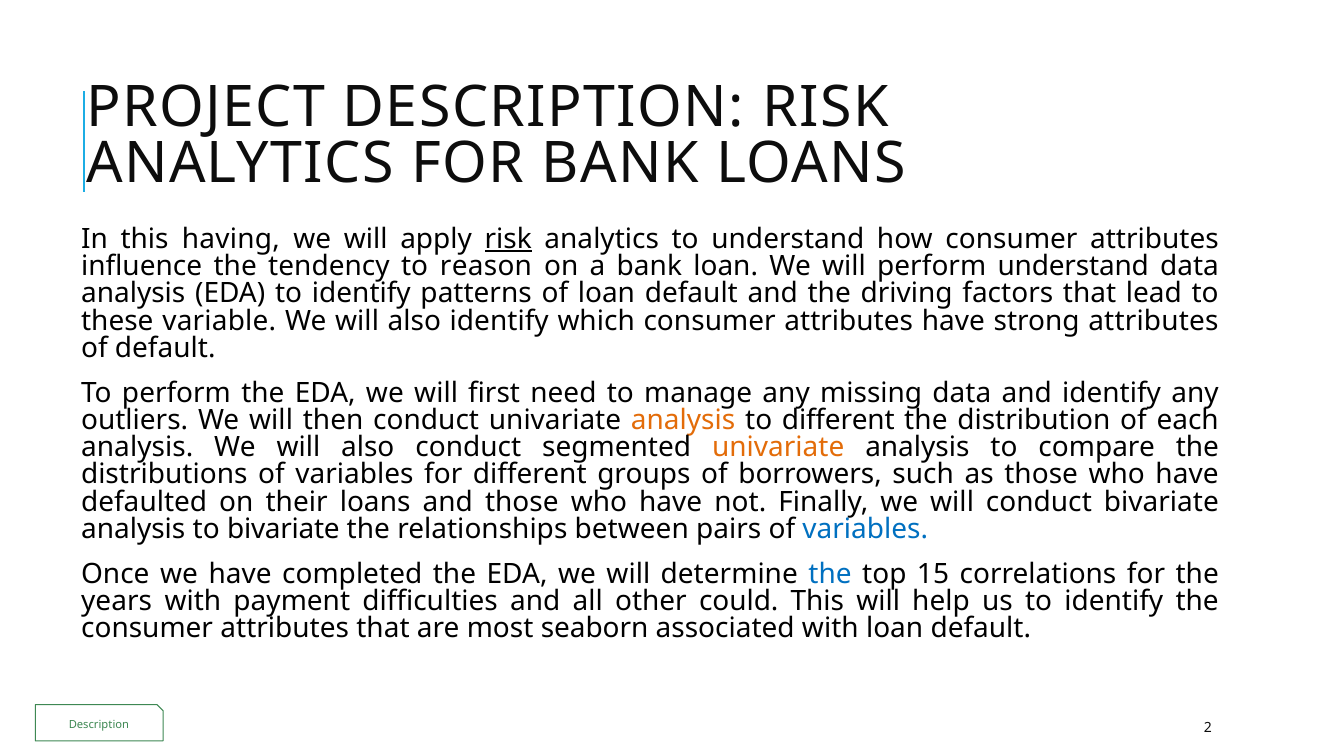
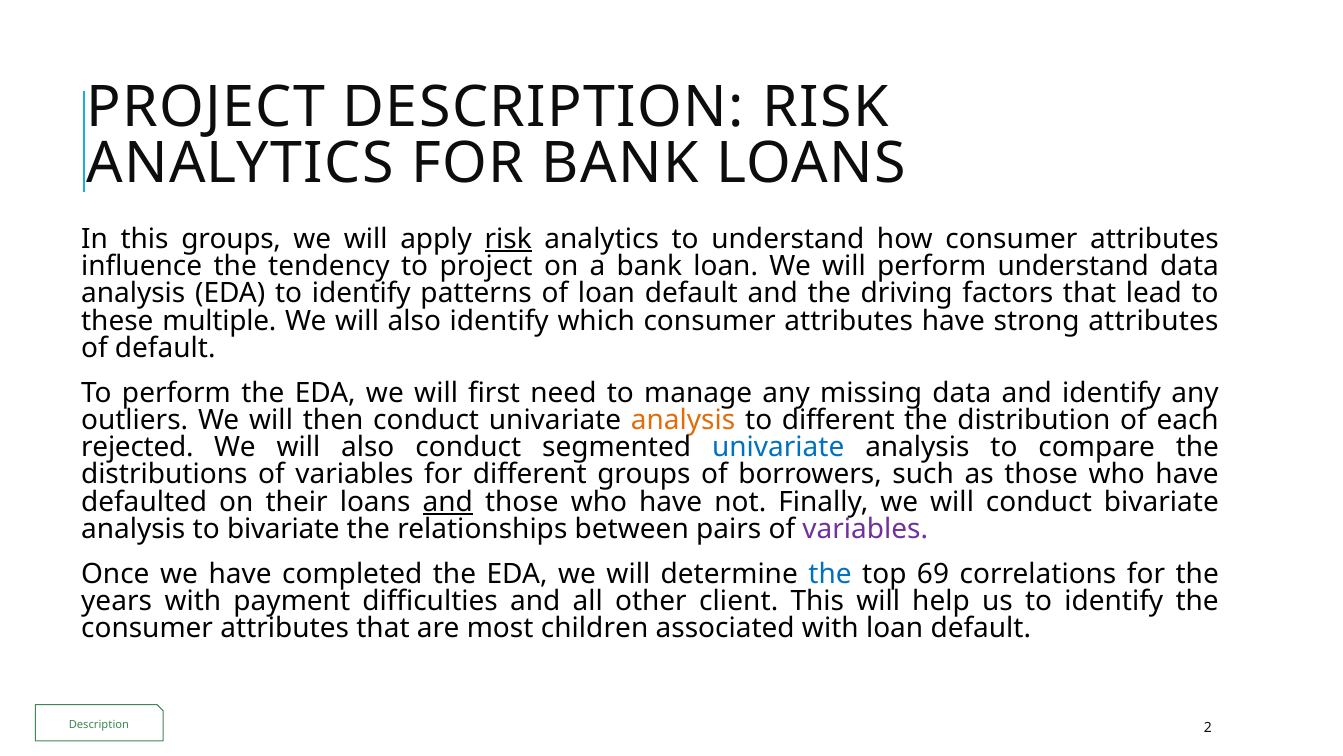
this having: having -> groups (231, 239)
to reason: reason -> project (486, 266)
variable: variable -> multiple (219, 321)
analysis: analysis -> rejected (137, 447)
univariate colour: orange -> blue (778, 447)
and underline: none -> present (448, 501)
variables colour: blue -> purple (865, 529)
15: 15 -> 69 (933, 573)
could: could -> client (739, 601)
seaborn: seaborn -> children (595, 628)
